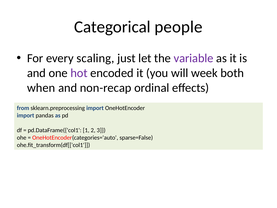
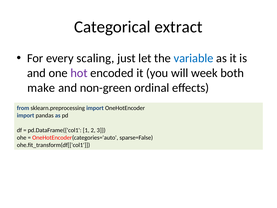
people: people -> extract (179, 27)
variable colour: purple -> blue (194, 58)
when: when -> make (41, 88)
non-recap: non-recap -> non-green (106, 88)
